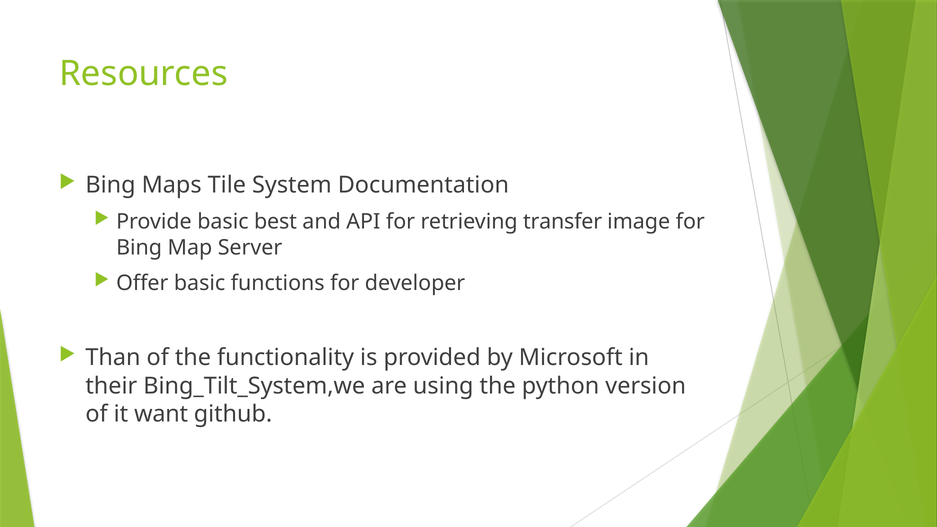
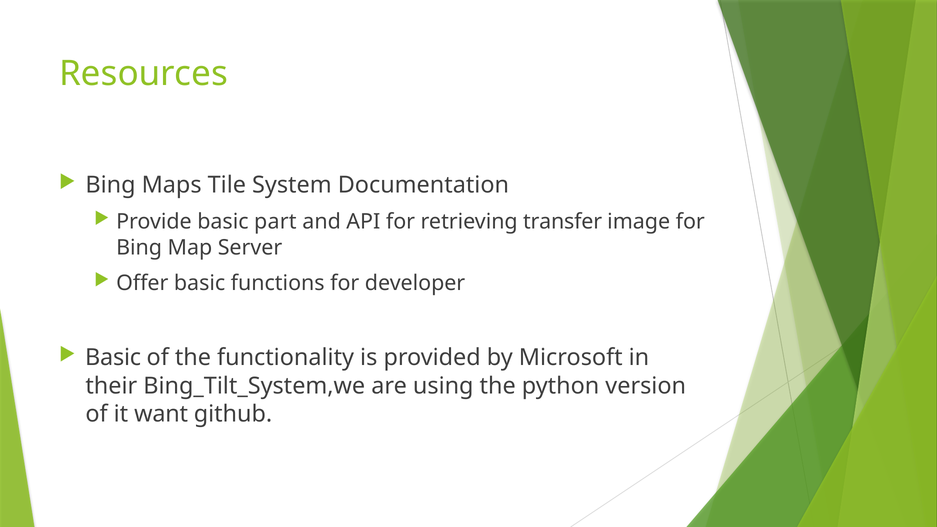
best: best -> part (275, 222)
Than: Than -> Basic (113, 358)
